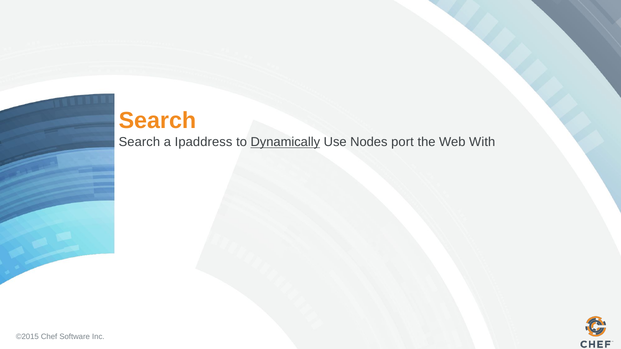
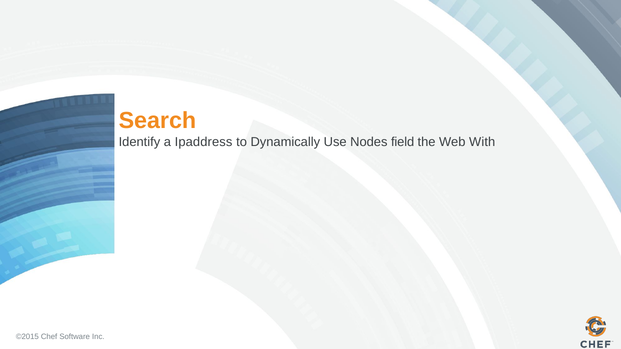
Search: Search -> Identify (139, 142)
Dynamically underline: present -> none (285, 142)
port: port -> field (403, 142)
